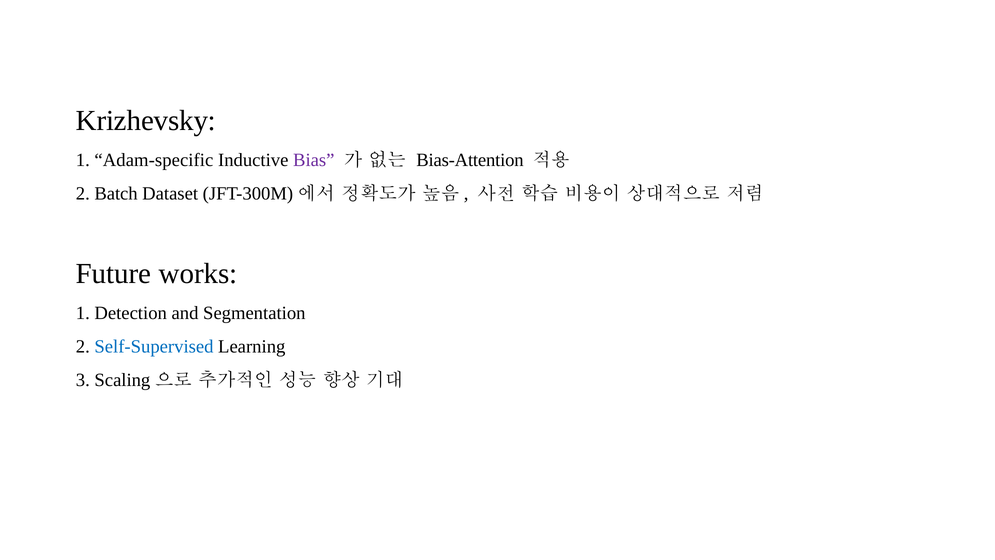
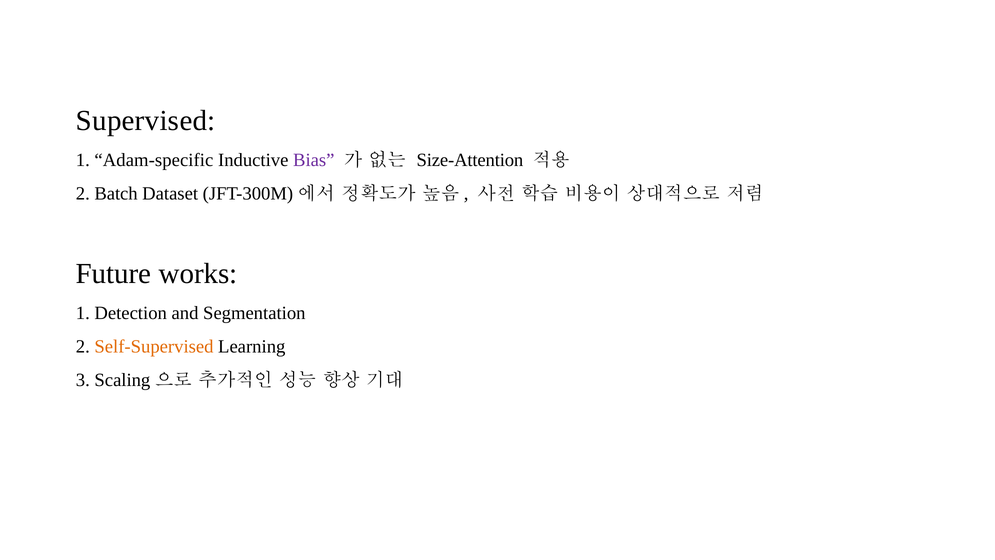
Krizhevsky: Krizhevsky -> Supervised (146, 121)
Bias-Attention: Bias-Attention -> Size-Attention (470, 160)
Self-Supervised colour: blue -> orange (154, 346)
